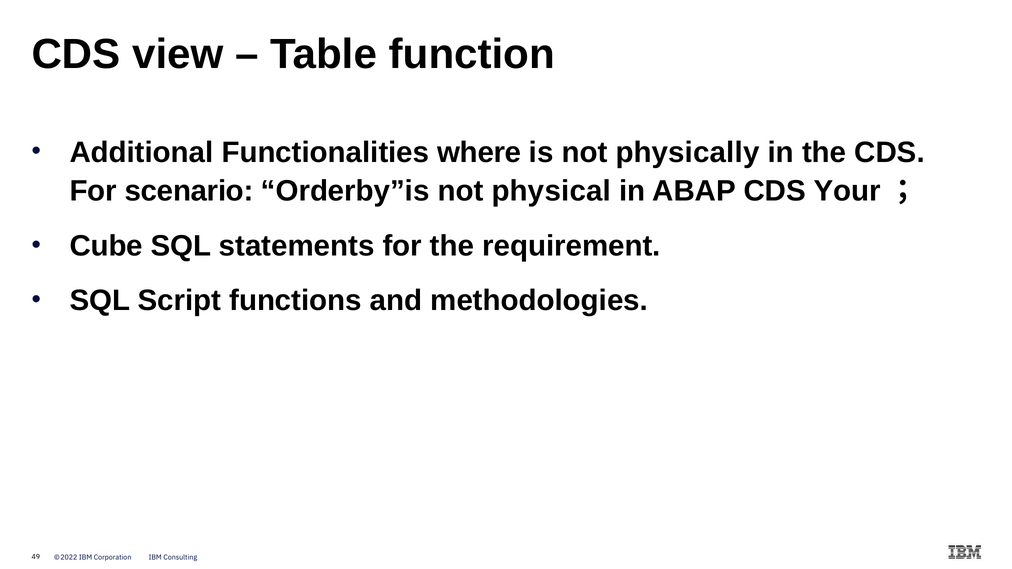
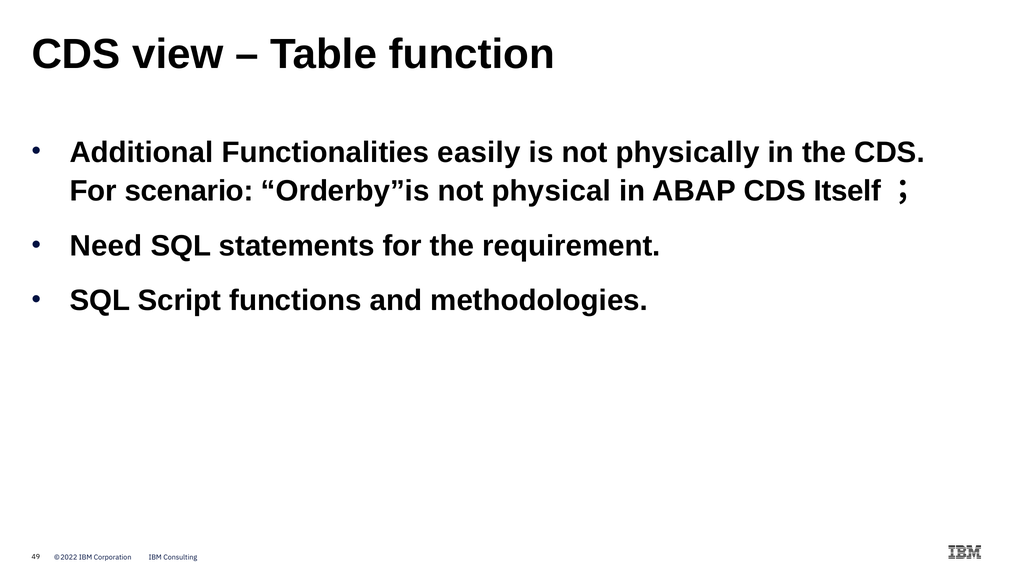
where: where -> easily (479, 152)
Your: Your -> Itself (847, 191)
Cube: Cube -> Need (106, 246)
